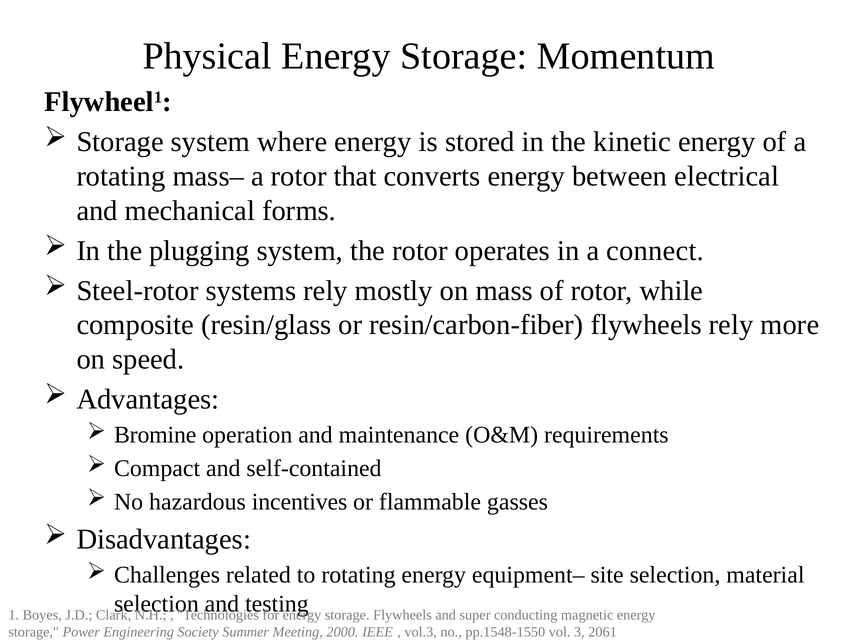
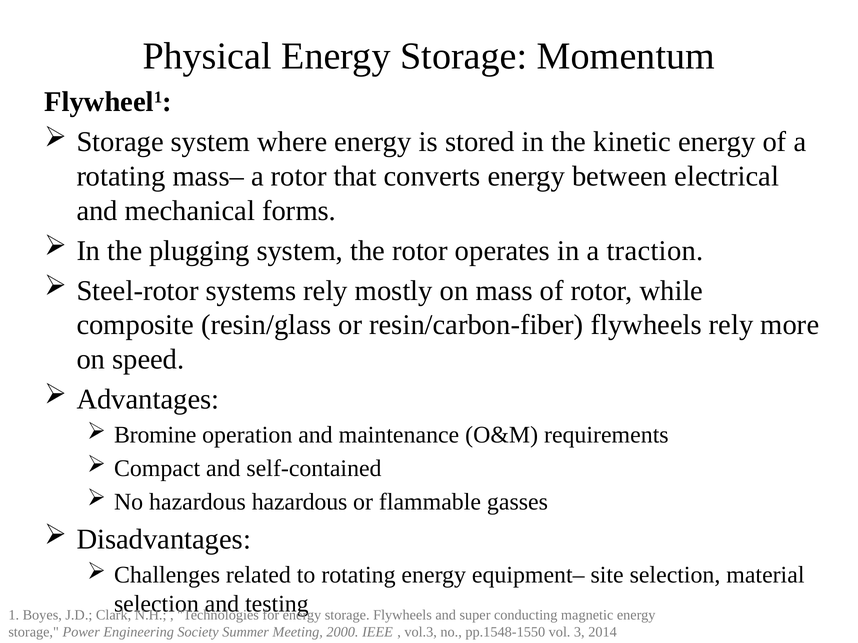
connect: connect -> traction (655, 251)
hazardous incentives: incentives -> hazardous (300, 502)
2061: 2061 -> 2014 (603, 633)
